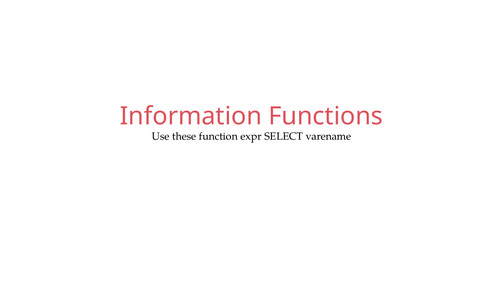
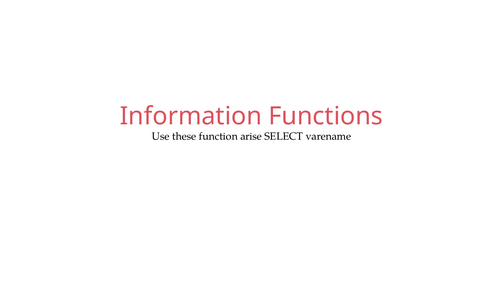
expr: expr -> arise (251, 137)
